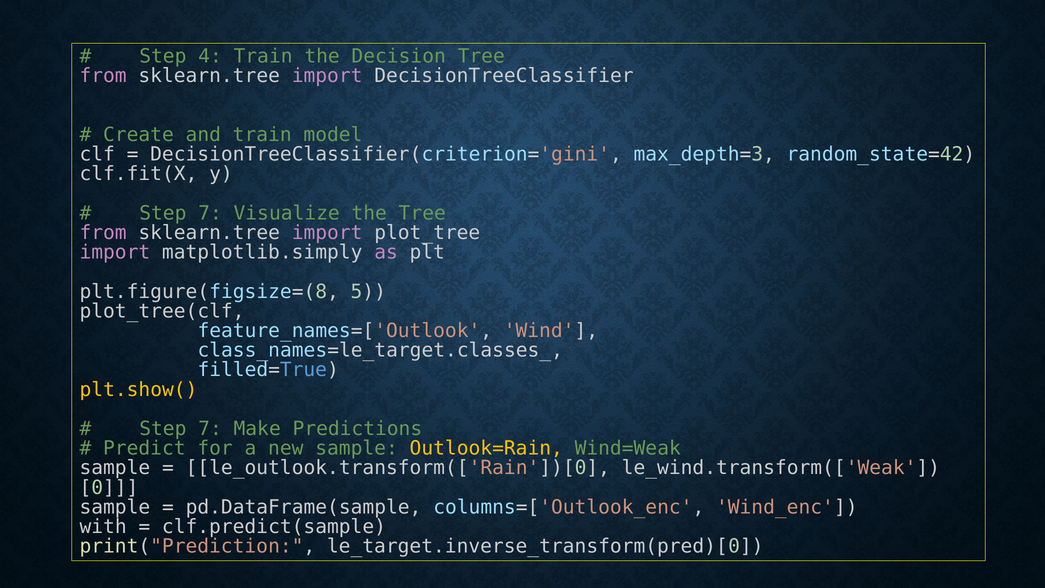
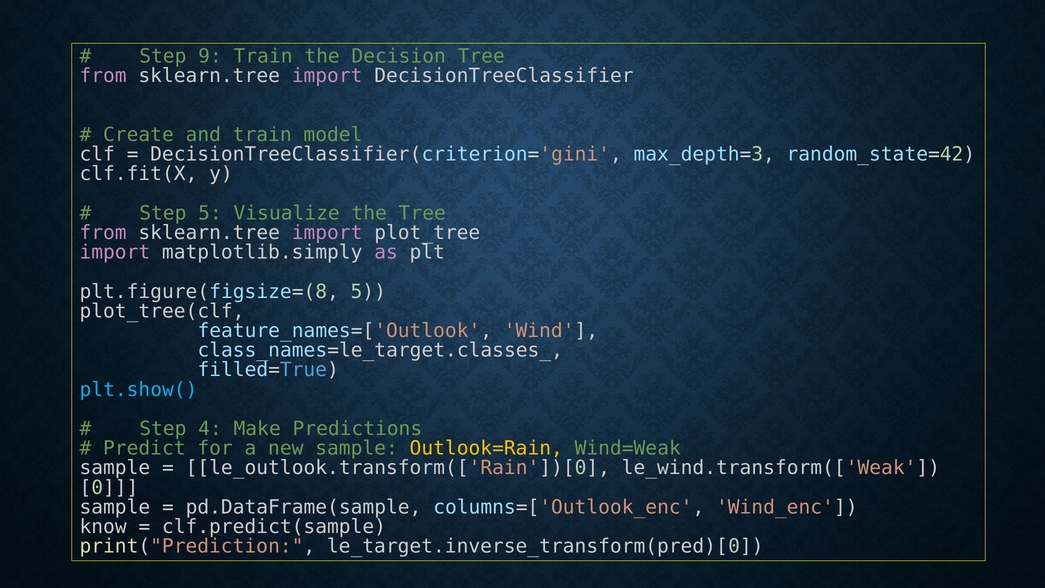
4: 4 -> 9 (210, 56)
7: 7 -> 5 (210, 213)
plt.show( colour: yellow -> light blue (138, 389)
7: 7 -> 4 (210, 429)
with: with -> know (103, 527)
